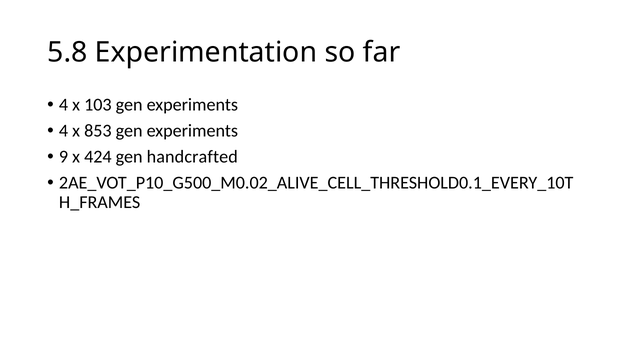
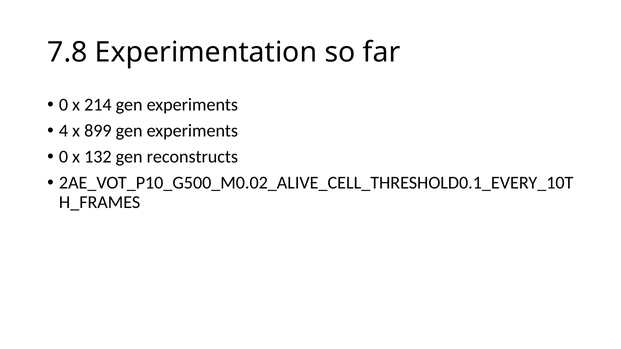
5.8: 5.8 -> 7.8 (67, 52)
4: 4 -> 0 (64, 105)
103: 103 -> 214 (98, 105)
853: 853 -> 899 (98, 131)
9: 9 -> 0 (64, 157)
424: 424 -> 132 (98, 157)
handcrafted: handcrafted -> reconstructs (192, 157)
